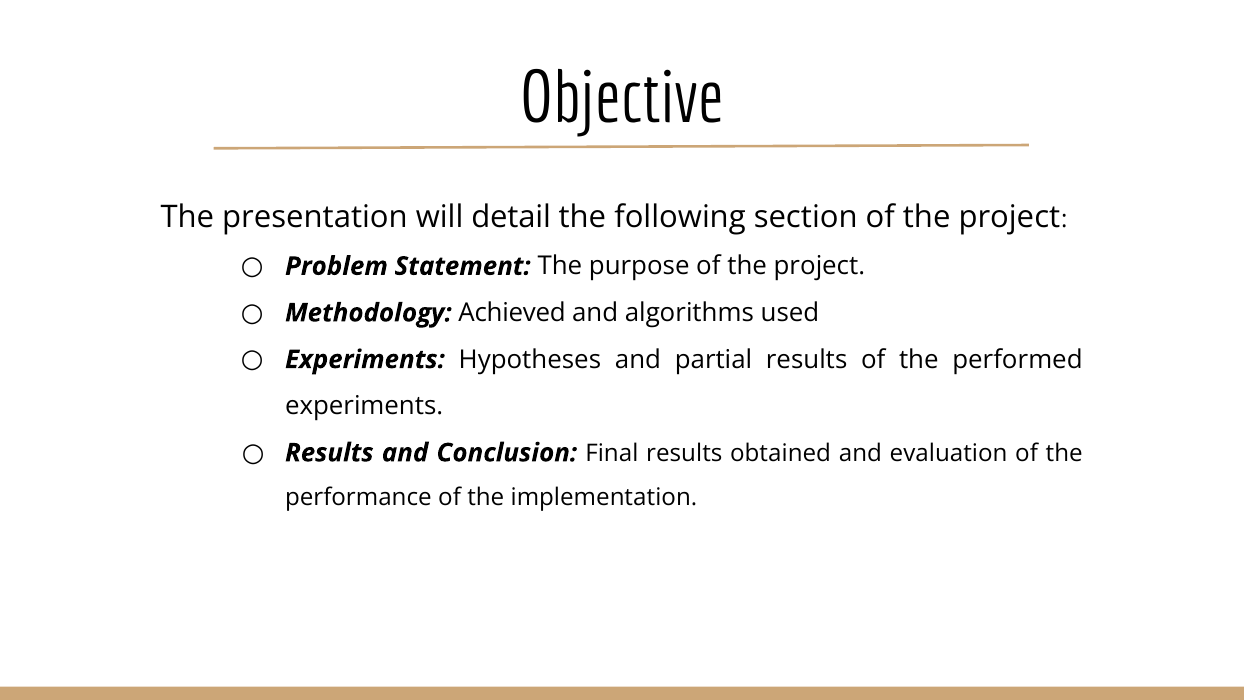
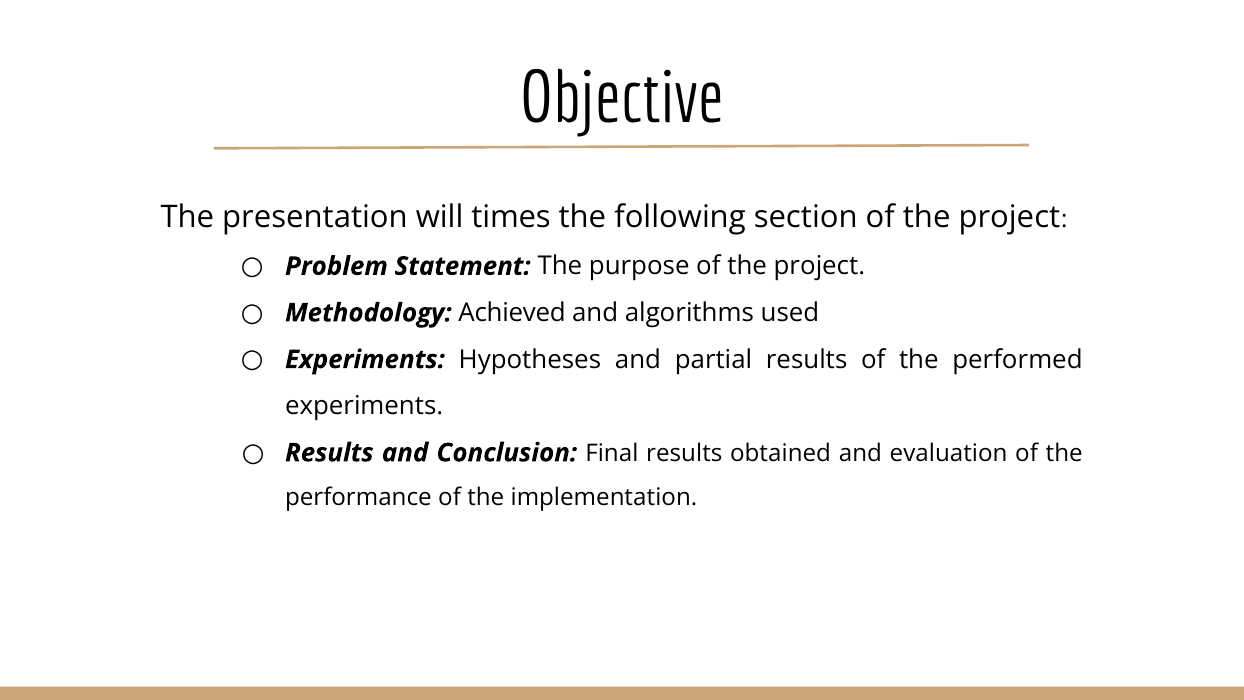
detail: detail -> times (511, 217)
